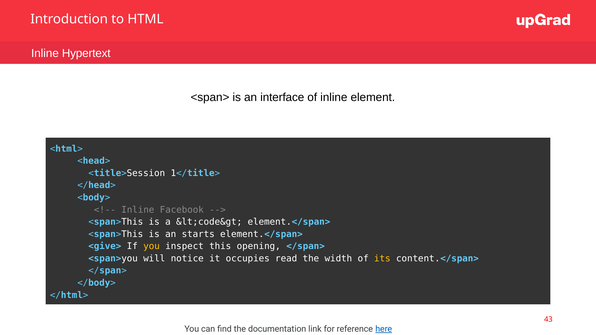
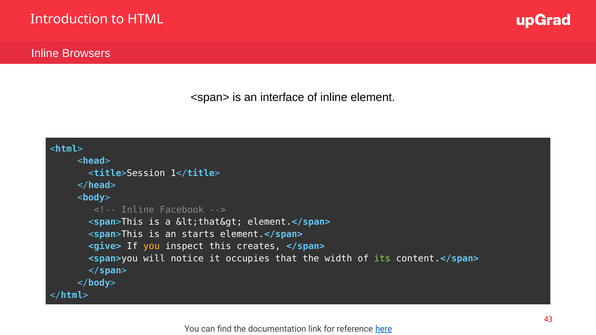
Hypertext: Hypertext -> Browsers (86, 53)
&lt;code&gt: &lt;code&gt -> &lt;that&gt (209, 222)
opening: opening -> creates (259, 246)
read: read -> that (286, 259)
its colour: yellow -> light green (382, 259)
